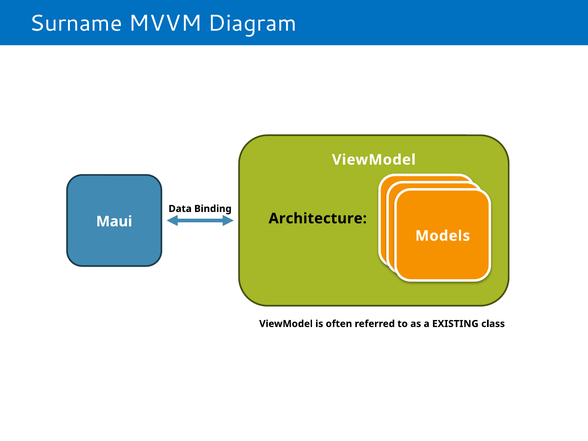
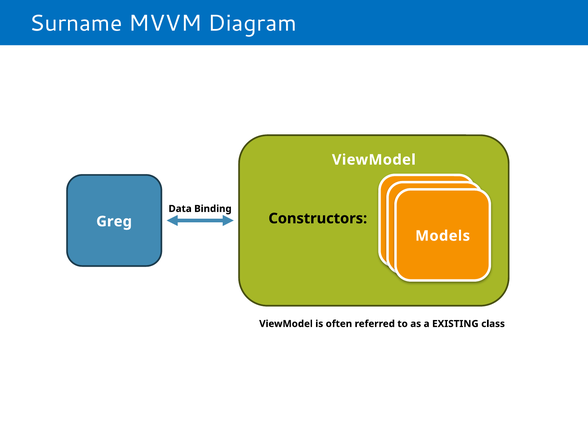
Architecture: Architecture -> Constructors (318, 218)
Maui: Maui -> Greg (114, 221)
